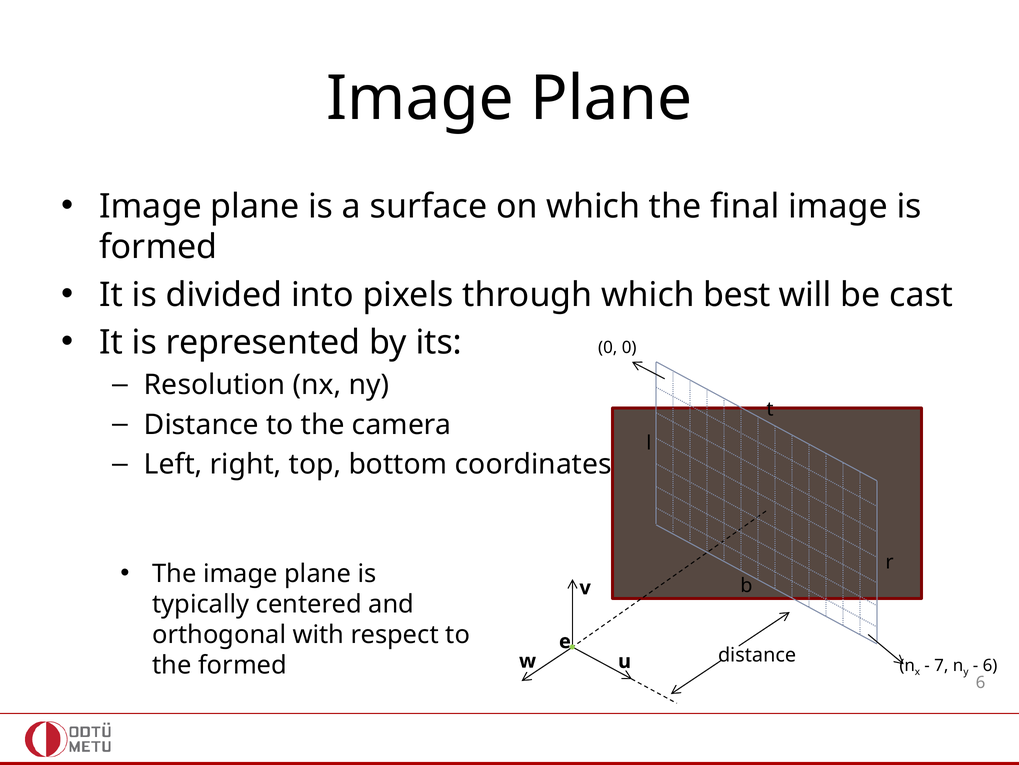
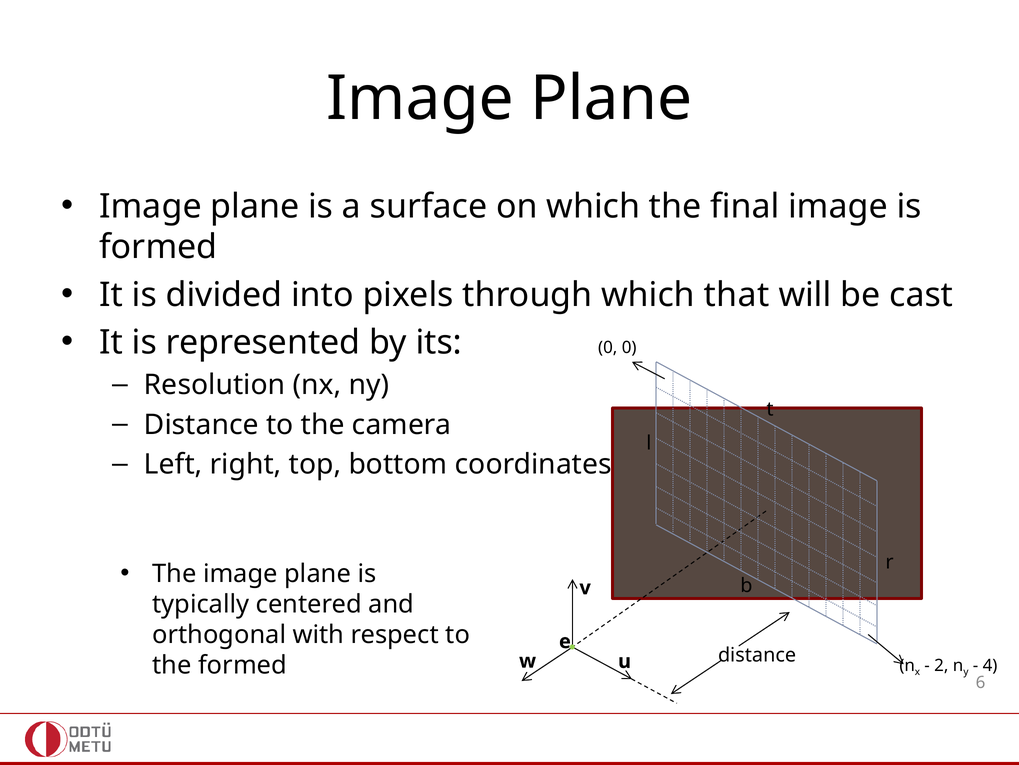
best: best -> that (737, 294)
7: 7 -> 2 (941, 665)
6: 6 -> 4 (990, 665)
